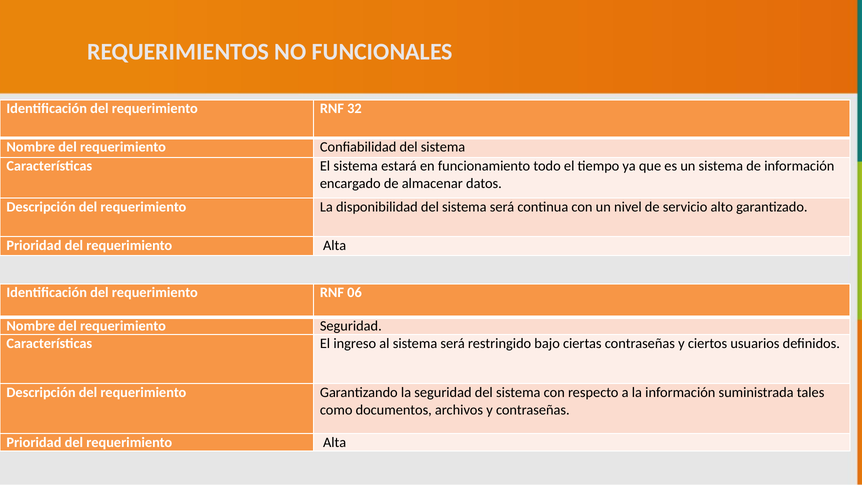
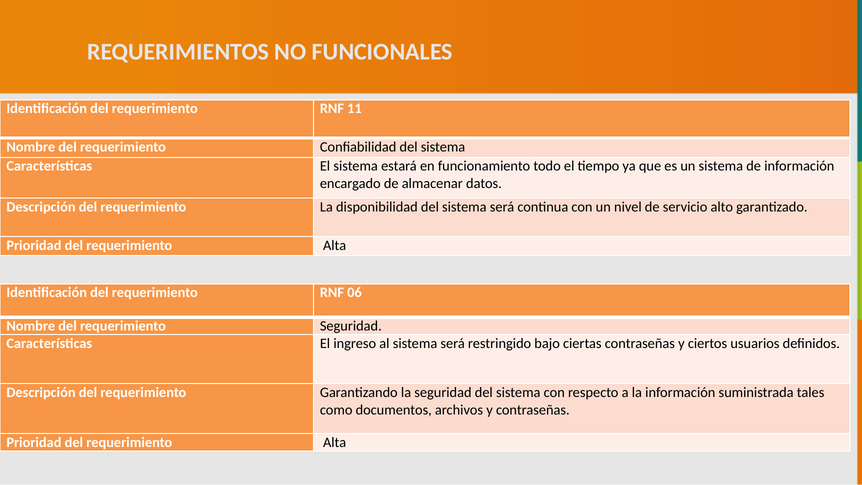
32: 32 -> 11 (354, 109)
